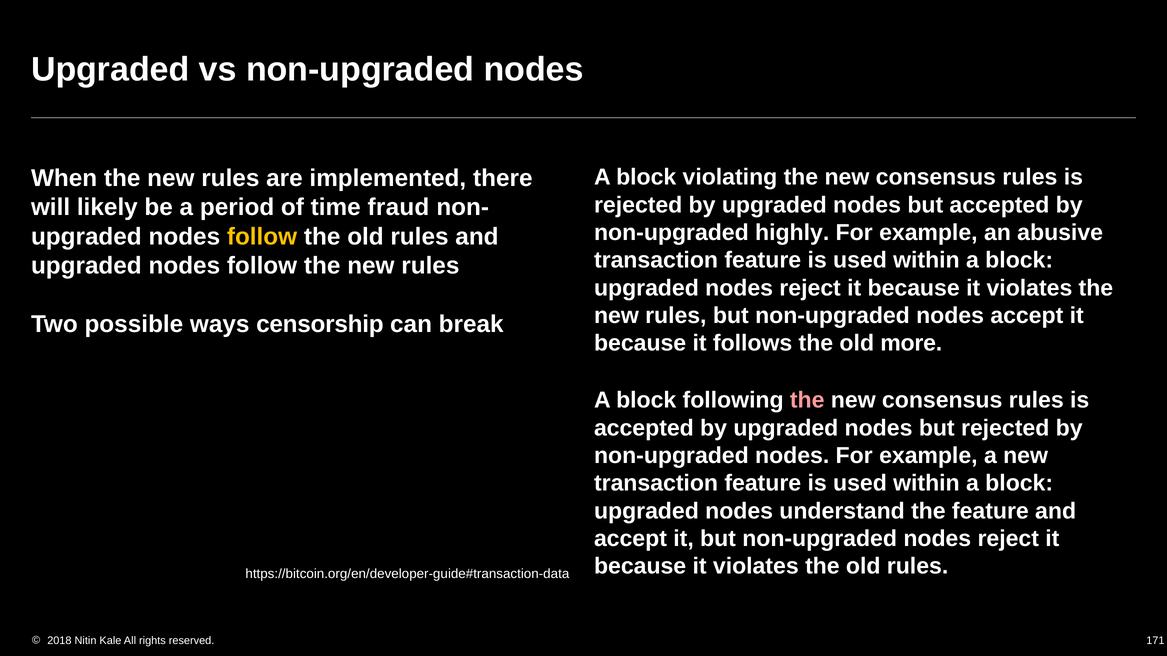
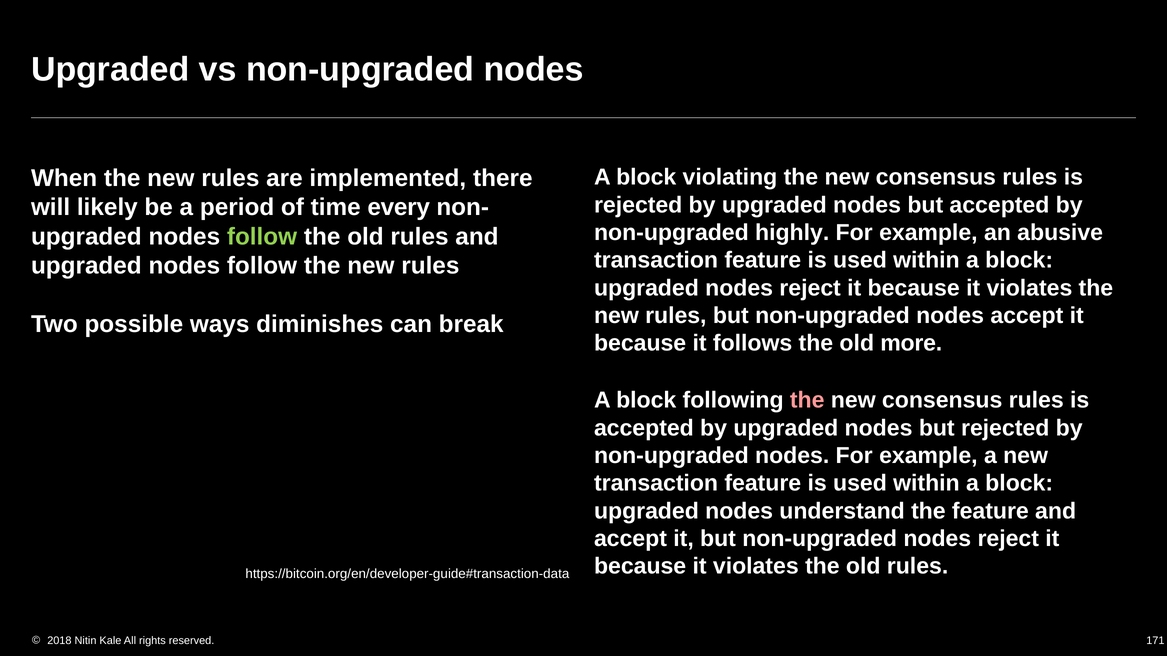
fraud: fraud -> every (399, 207)
follow colour: yellow -> light green (262, 237)
censorship: censorship -> diminishes (320, 324)
